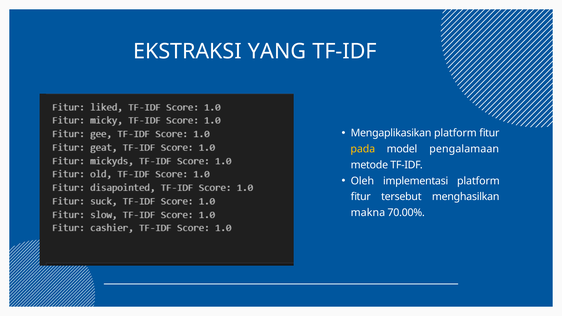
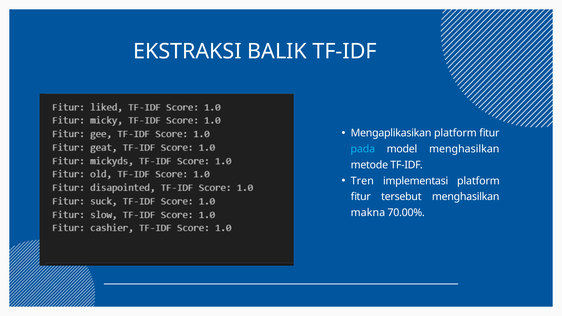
YANG: YANG -> BALIK (277, 51)
pada colour: yellow -> light blue (363, 149)
model pengalamaan: pengalamaan -> menghasilkan (464, 149)
Oleh: Oleh -> Tren (362, 181)
